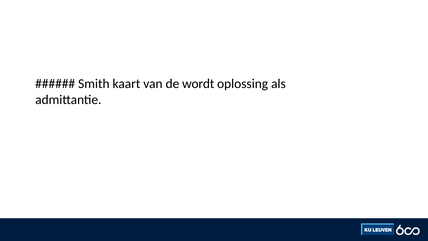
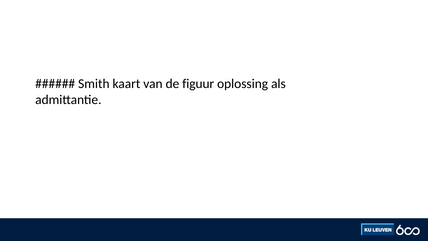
wordt: wordt -> figuur (198, 84)
